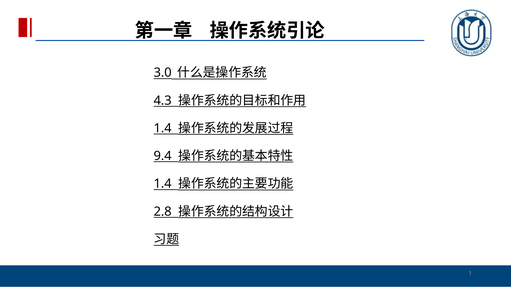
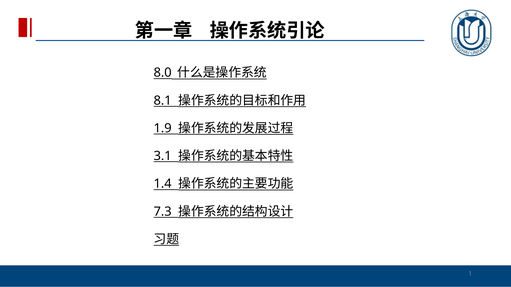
3.0: 3.0 -> 8.0 (163, 73)
4.3: 4.3 -> 8.1 (163, 101)
1.4: 1.4 -> 1.9 (163, 128)
9.4: 9.4 -> 3.1 (163, 156)
2.8: 2.8 -> 7.3 (163, 212)
